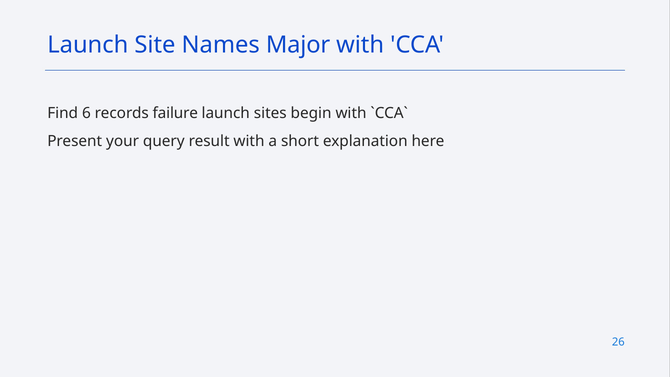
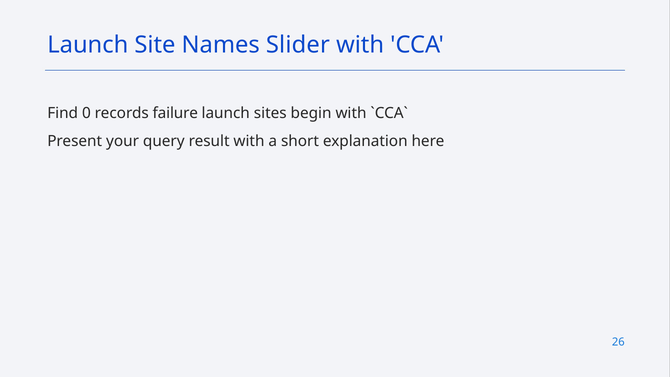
Major: Major -> Slider (298, 45)
6: 6 -> 0 (86, 113)
